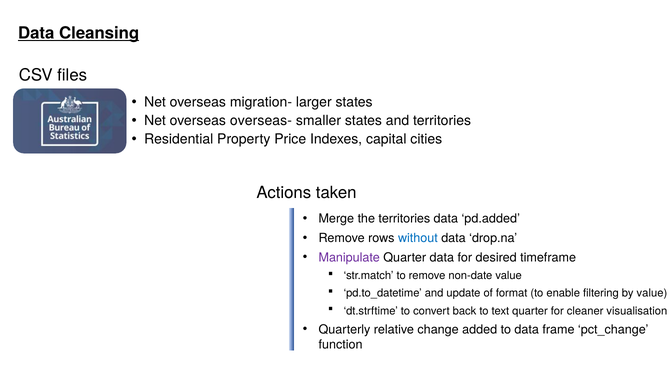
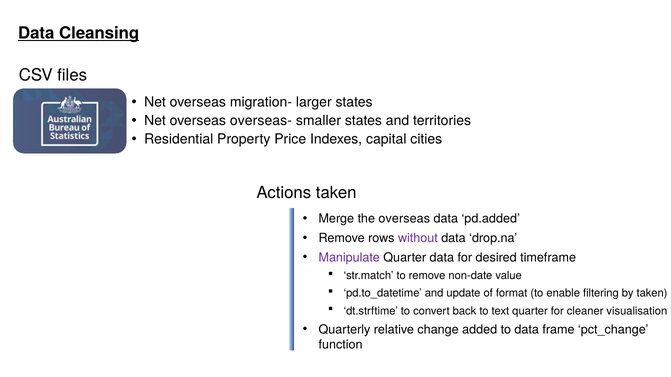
the territories: territories -> overseas (404, 219)
without colour: blue -> purple (418, 238)
by value: value -> taken (652, 294)
